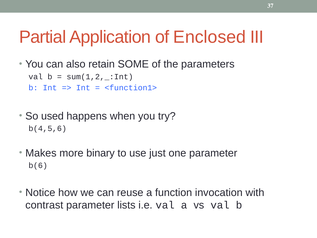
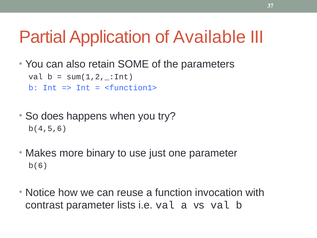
Enclosed: Enclosed -> Available (210, 37)
used: used -> does (52, 116)
